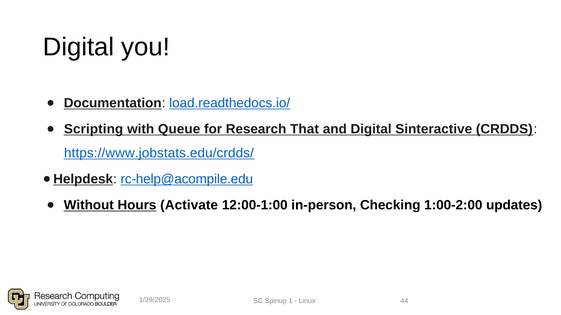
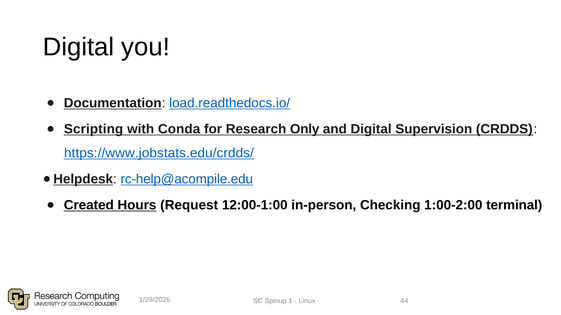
Queue: Queue -> Conda (179, 129)
That: That -> Only (305, 129)
Sinteractive: Sinteractive -> Supervision (434, 129)
Without: Without -> Created (89, 205)
Activate: Activate -> Request (189, 205)
updates: updates -> terminal (514, 205)
